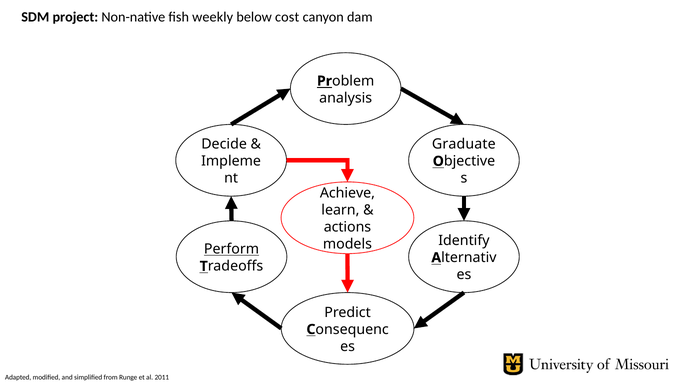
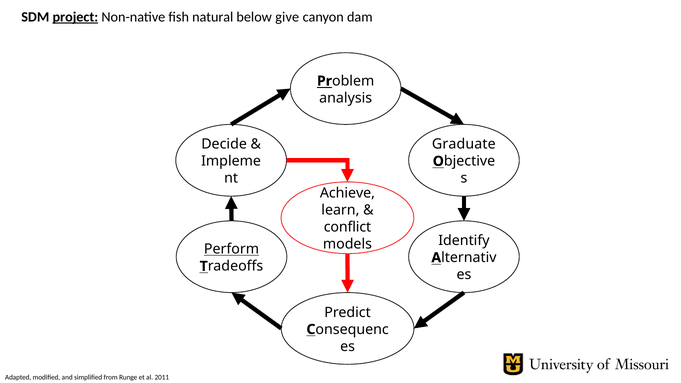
project underline: none -> present (75, 17)
weekly: weekly -> natural (213, 17)
cost: cost -> give (287, 17)
actions: actions -> conflict (347, 227)
